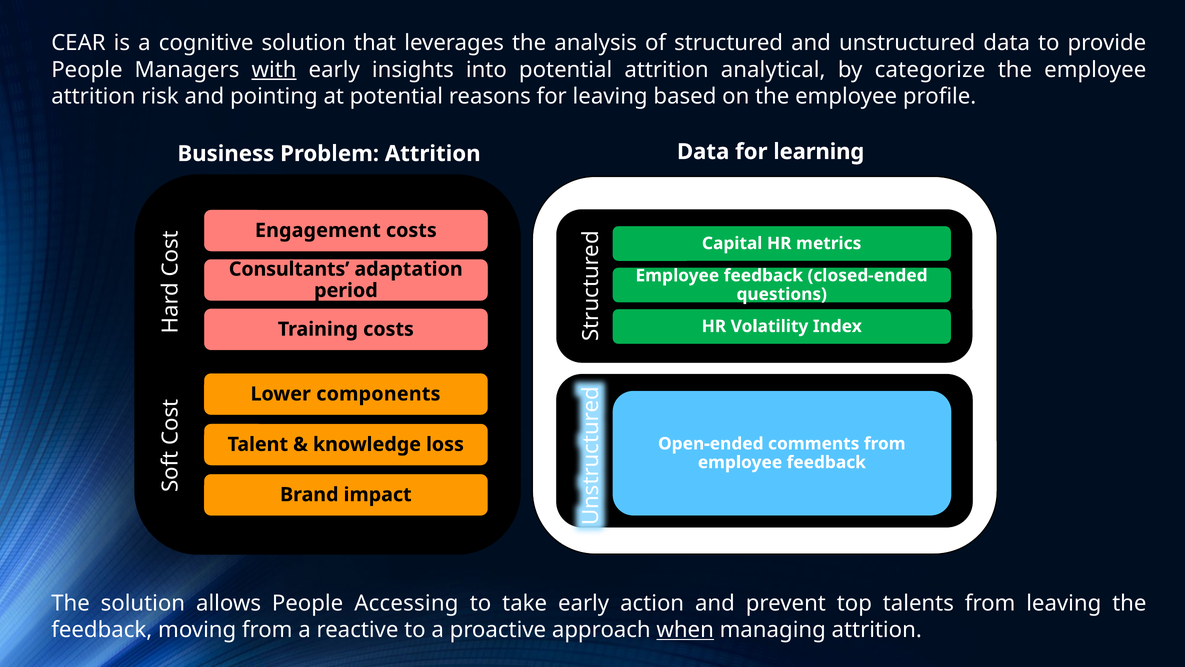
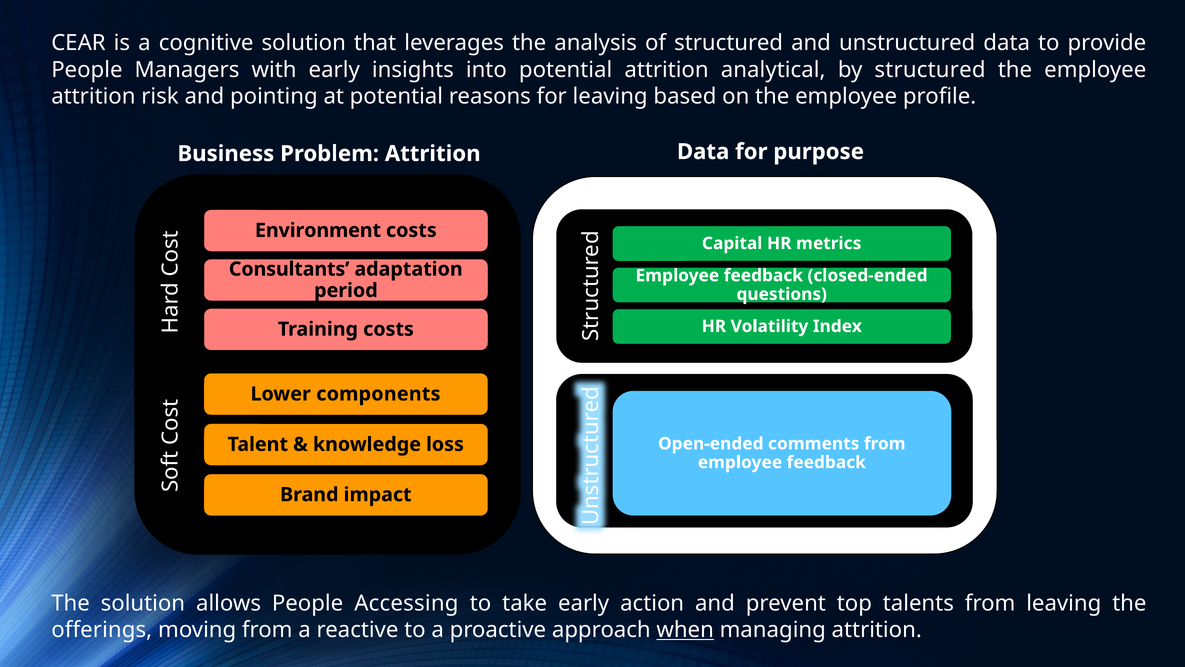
with underline: present -> none (274, 70)
by categorize: categorize -> structured (930, 70)
learning: learning -> purpose (819, 152)
Engagement: Engagement -> Environment (318, 230)
feedback: feedback -> offerings (102, 630)
